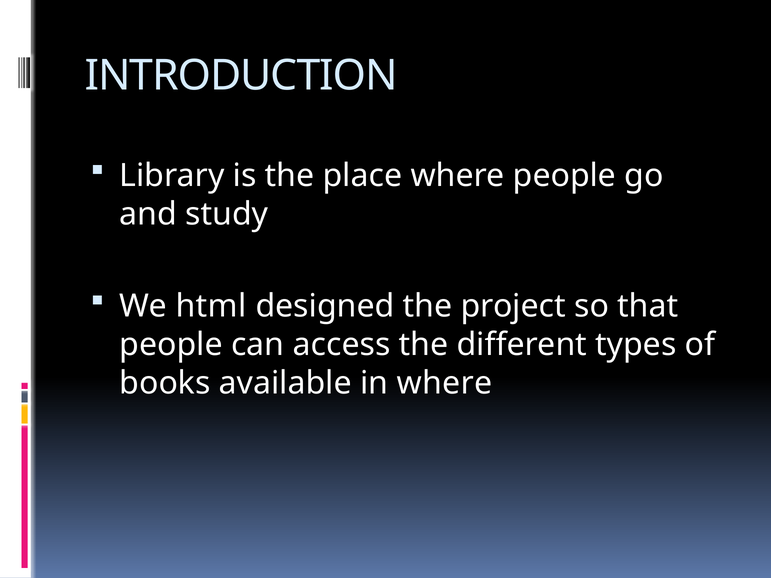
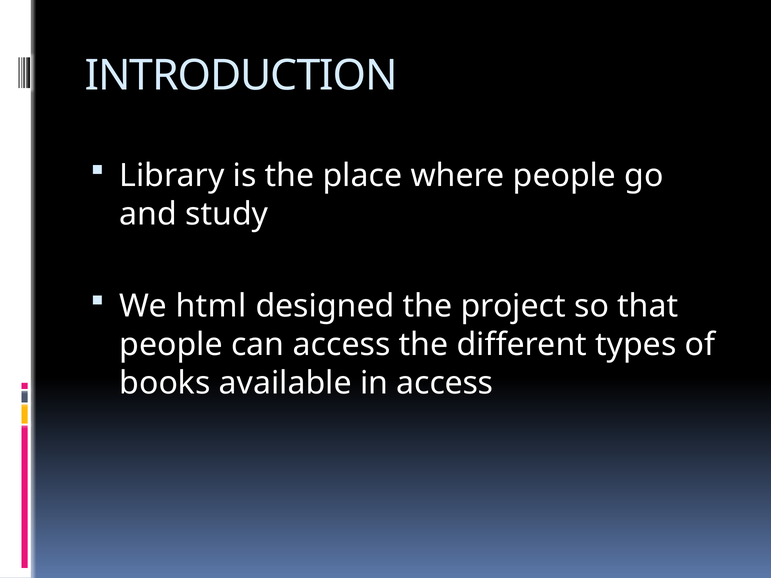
in where: where -> access (445, 383)
